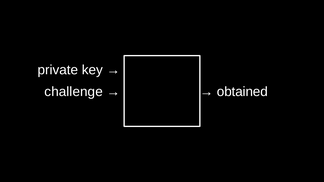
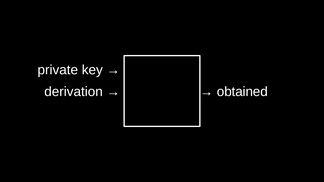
challenge: challenge -> derivation (74, 92)
